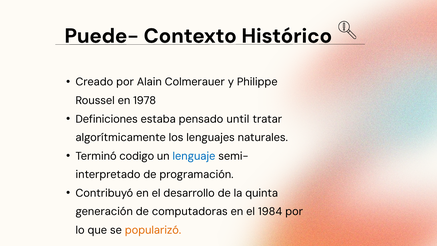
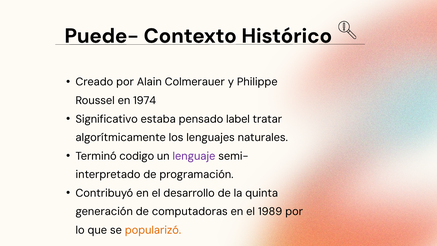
1978: 1978 -> 1974 (145, 100)
Definiciones: Definiciones -> Significativo (107, 119)
until: until -> label (238, 119)
lenguaje colour: blue -> purple (194, 156)
1984: 1984 -> 1989 (270, 211)
